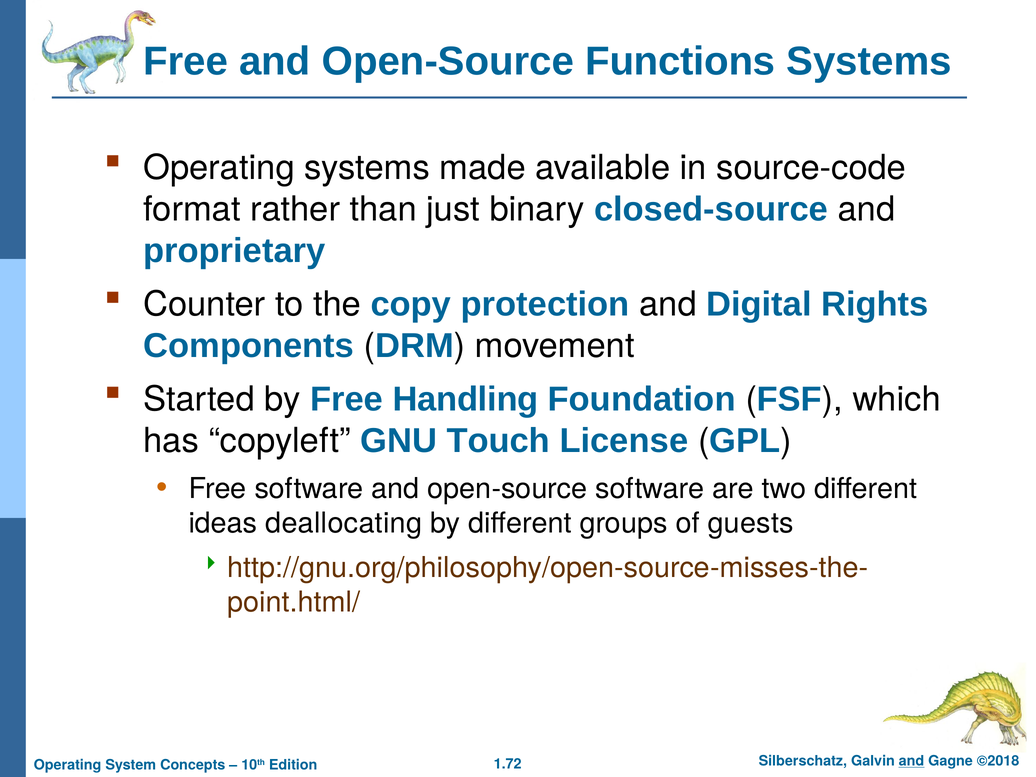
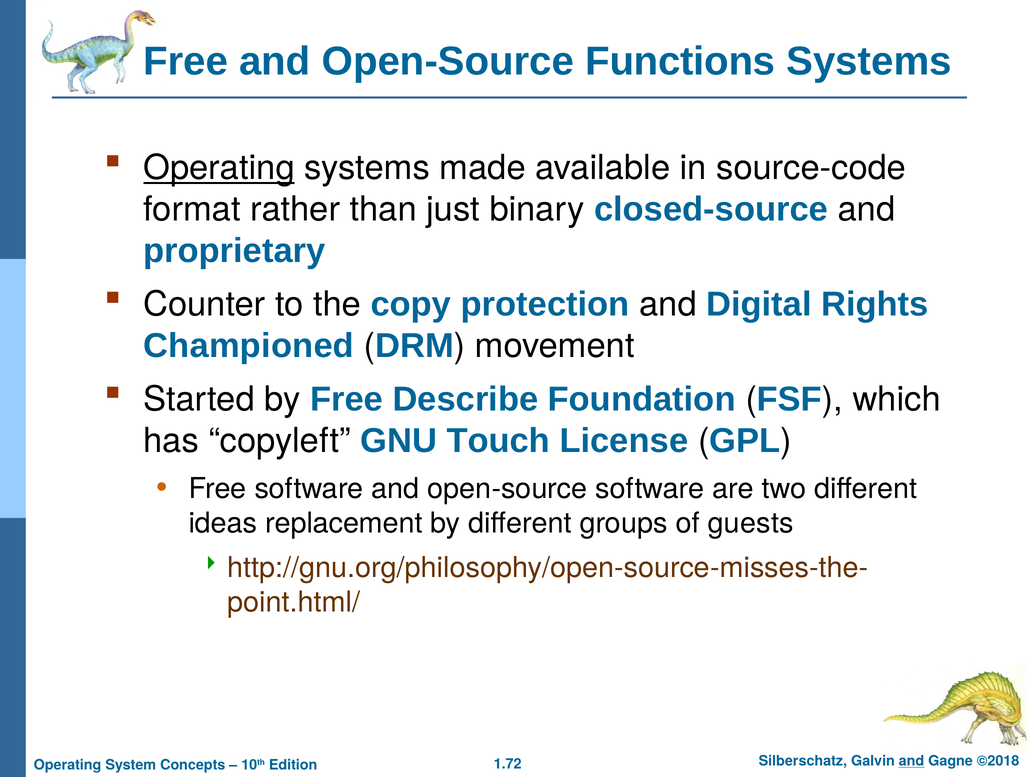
Operating underline: none -> present (219, 168)
Components: Components -> Championed (249, 346)
Handling: Handling -> Describe (465, 399)
deallocating: deallocating -> replacement (344, 523)
